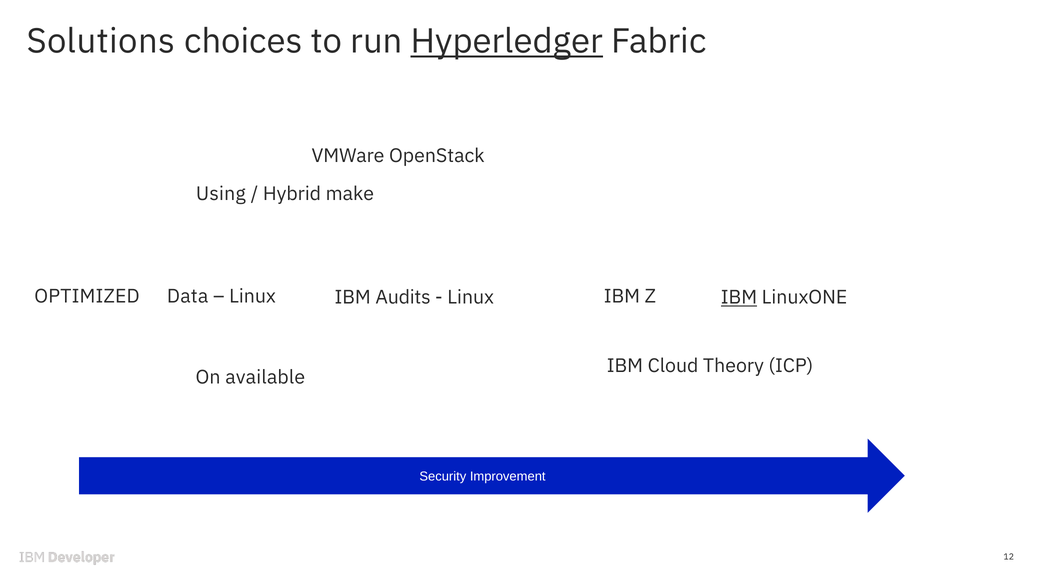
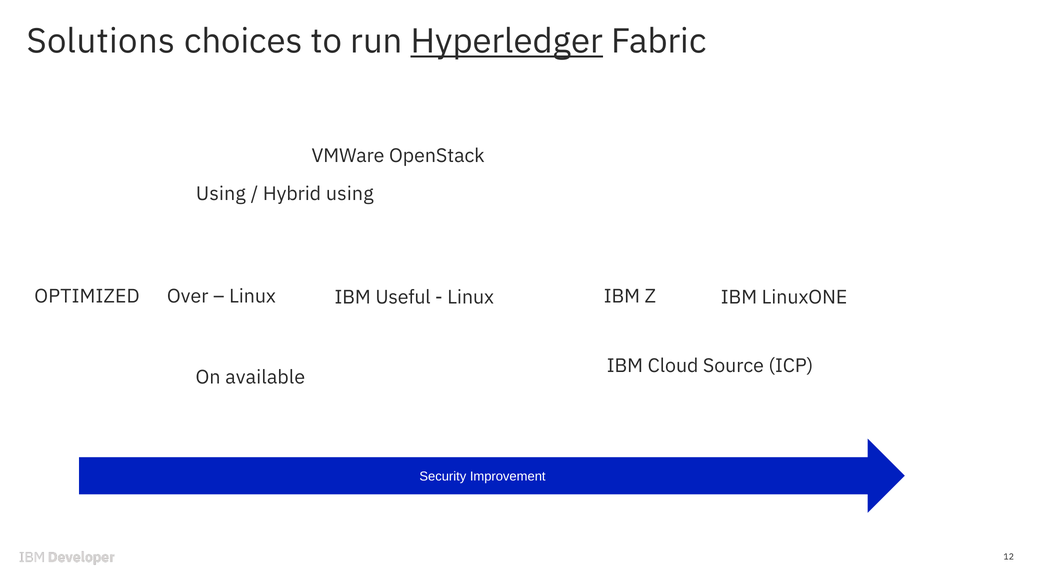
Hybrid make: make -> using (350, 194)
Data: Data -> Over (188, 296)
Audits: Audits -> Useful (403, 297)
IBM underline: present -> none (739, 297)
Theory: Theory -> Source (733, 366)
